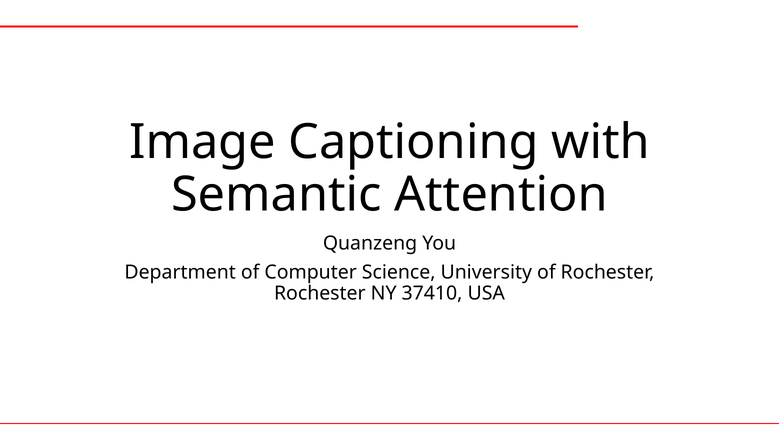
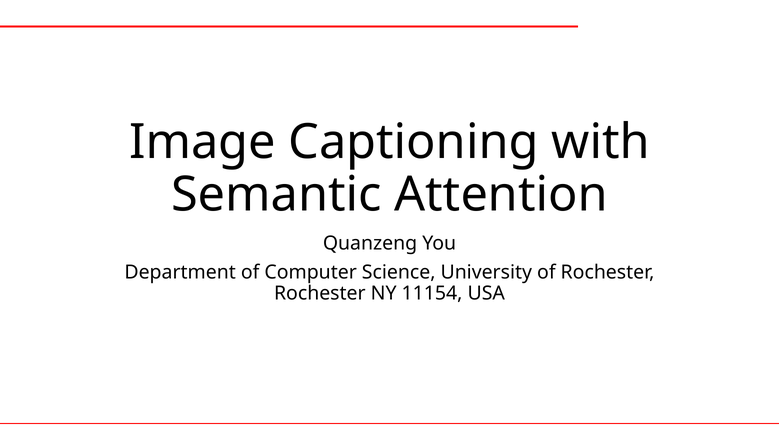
37410: 37410 -> 11154 (432, 294)
